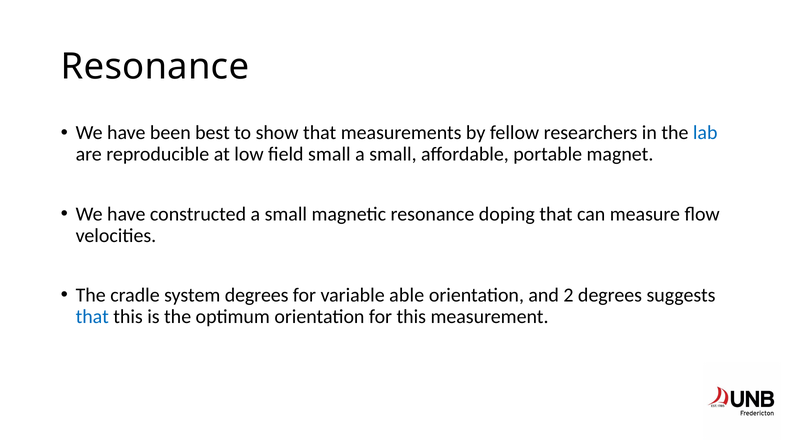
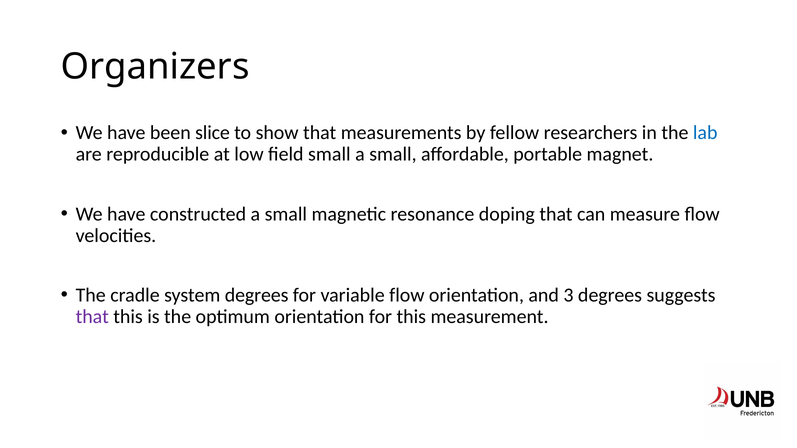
Resonance: Resonance -> Organizers (155, 67)
best: best -> slice (213, 133)
variable able: able -> flow (407, 295)
2: 2 -> 3 (568, 295)
that colour: blue -> purple (92, 317)
